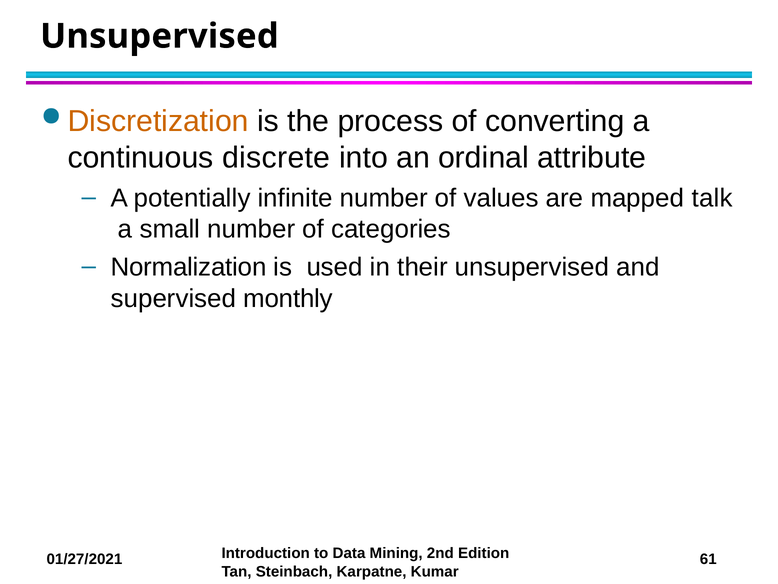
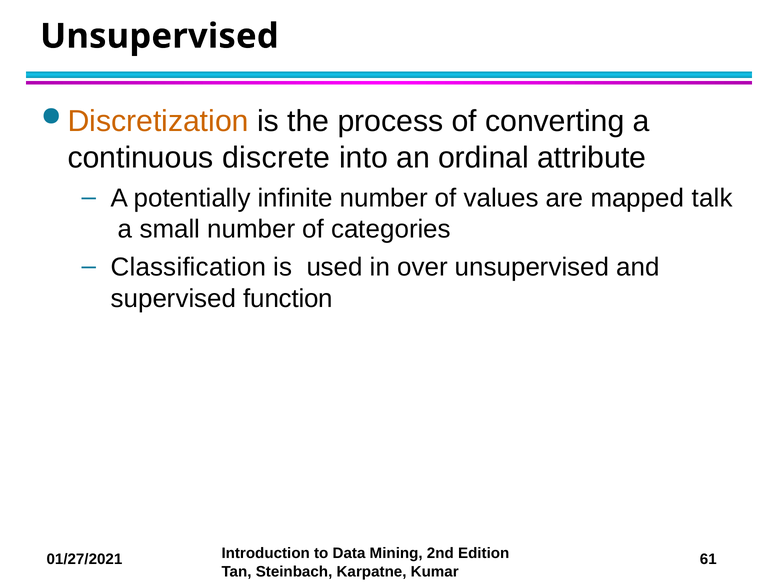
Normalization: Normalization -> Classification (188, 267)
their: their -> over (423, 267)
monthly: monthly -> function (288, 298)
